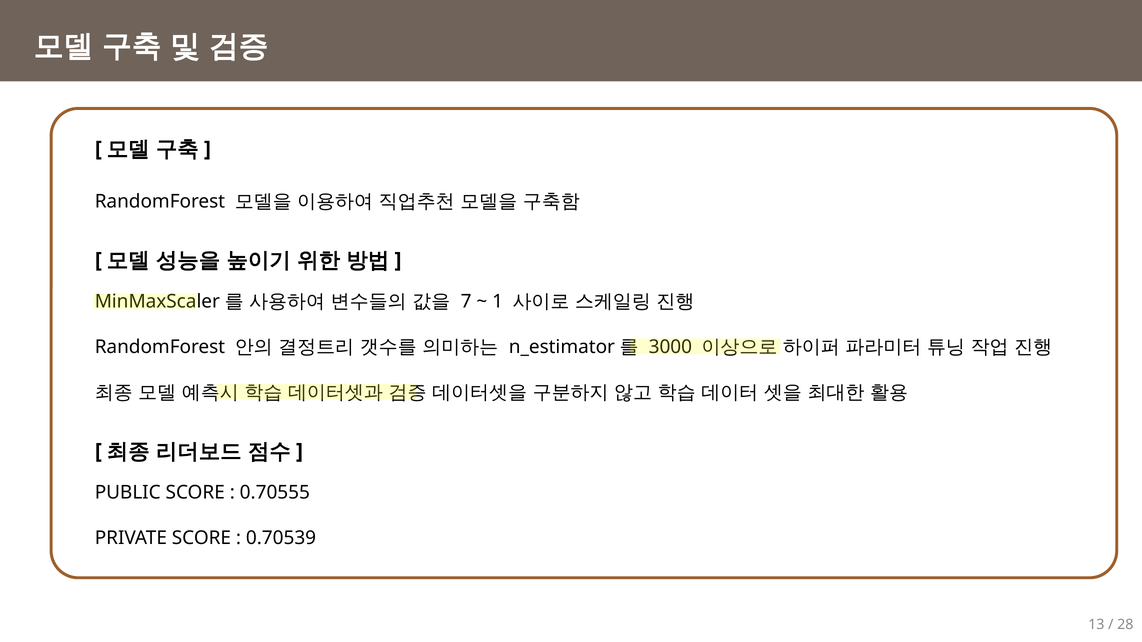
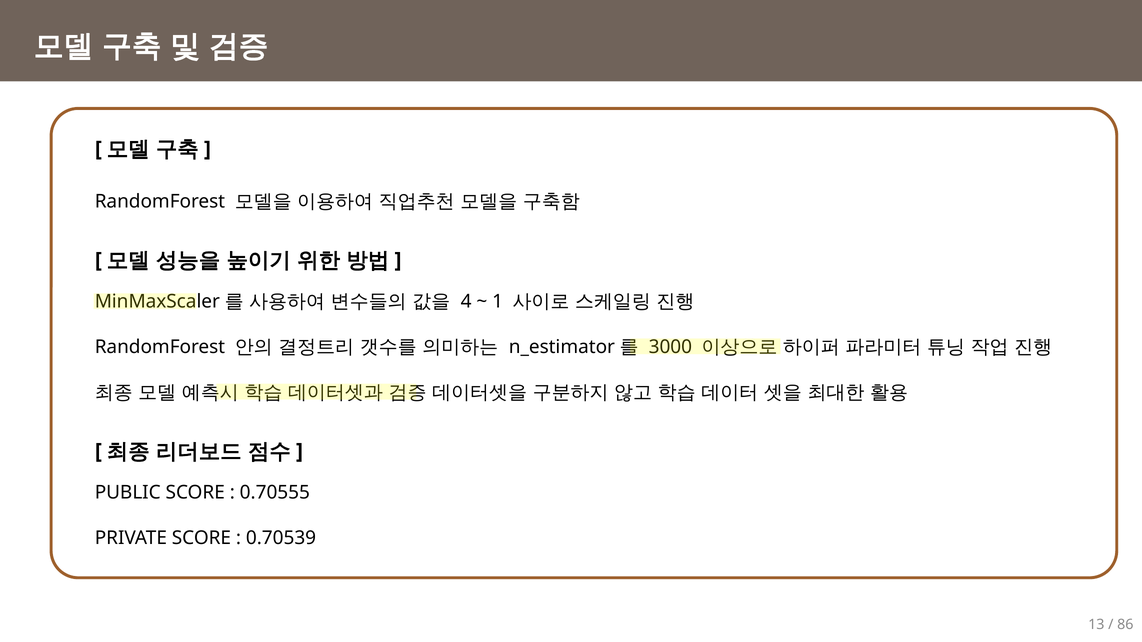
7: 7 -> 4 (466, 302)
28: 28 -> 86 (1125, 625)
